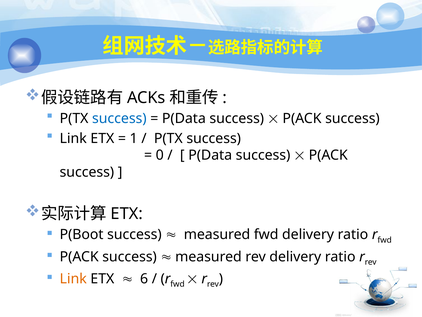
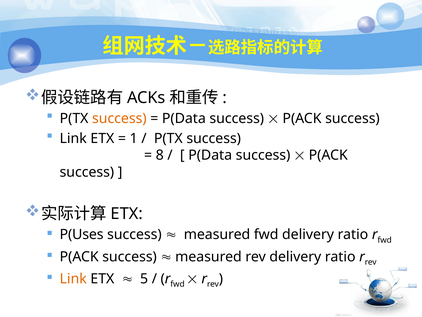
success colour: blue -> orange (119, 118)
0: 0 -> 8 (160, 155)
P(Boot: P(Boot -> P(Uses (82, 234)
6: 6 -> 5 (144, 278)
